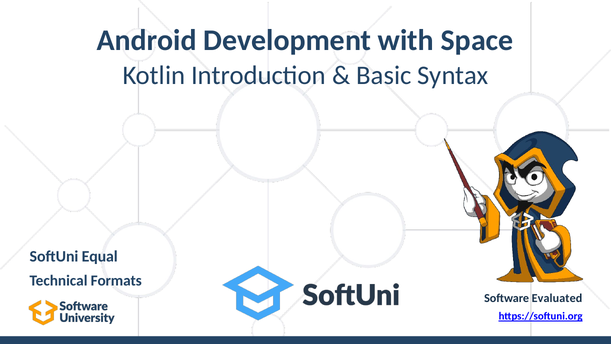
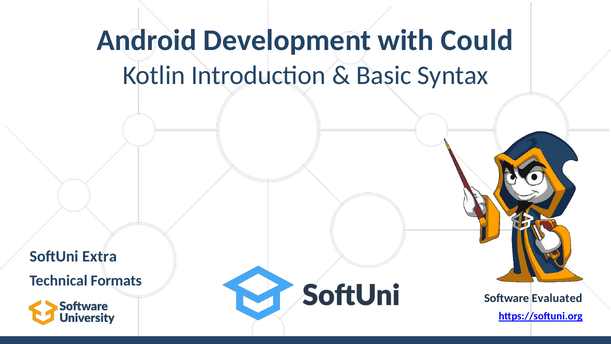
Space: Space -> Could (477, 40)
Equal: Equal -> Extra (100, 256)
